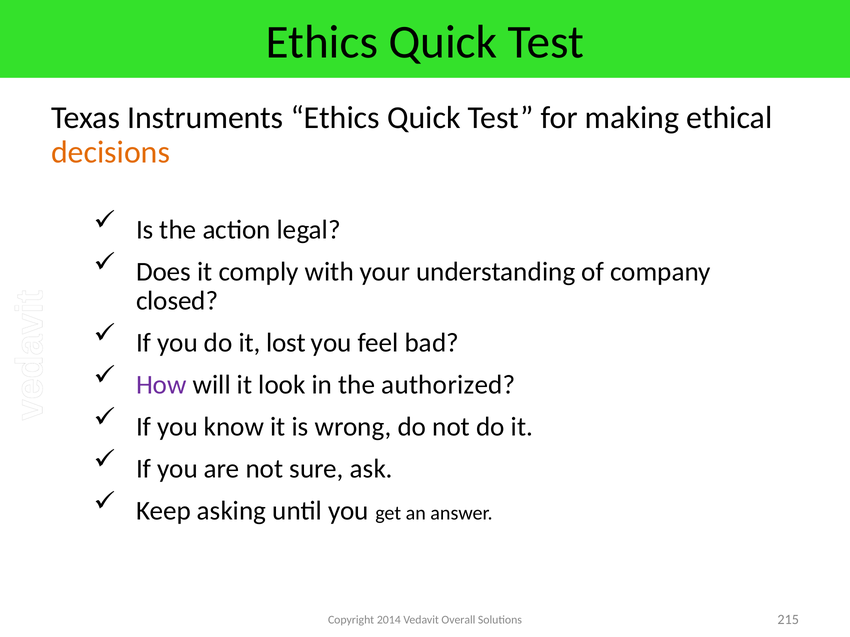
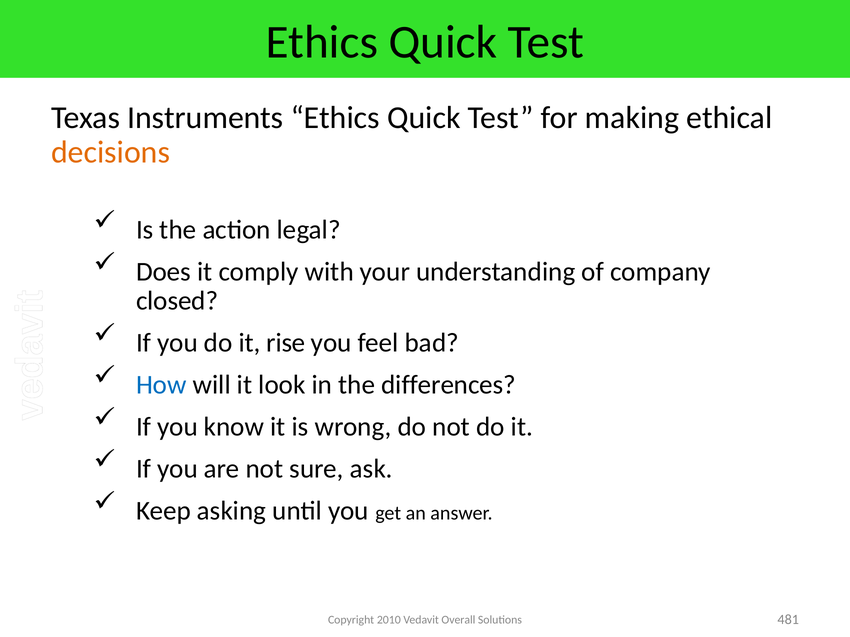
lost: lost -> rise (286, 343)
How colour: purple -> blue (161, 385)
authorized: authorized -> differences (449, 385)
2014: 2014 -> 2010 (389, 620)
215: 215 -> 481 (788, 620)
